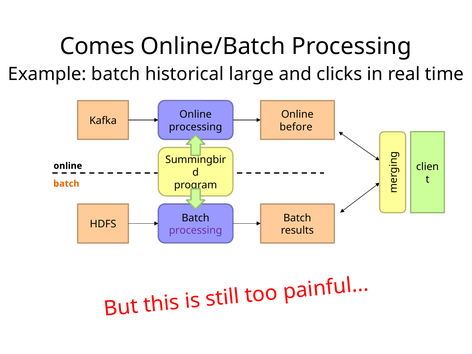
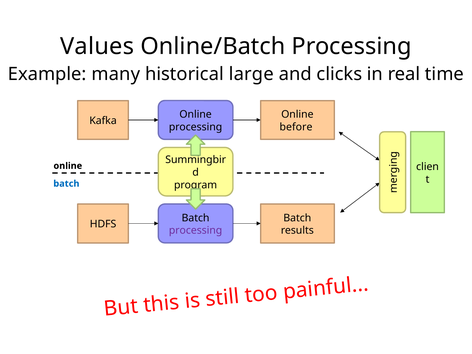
Comes: Comes -> Values (97, 46)
Example batch: batch -> many (116, 74)
batch colour: orange -> blue (66, 184)
